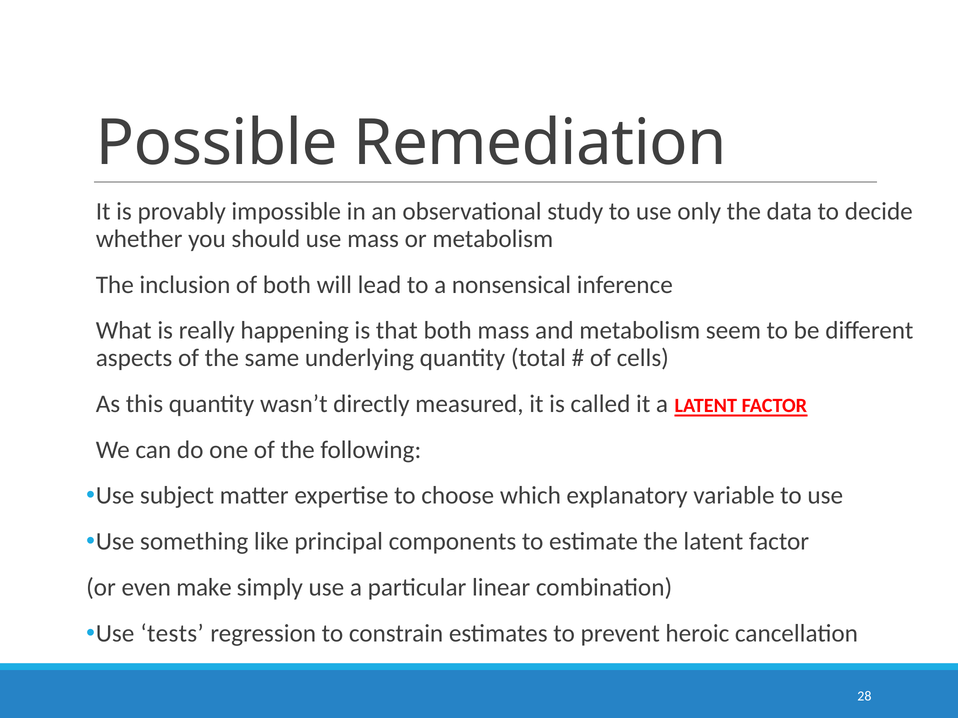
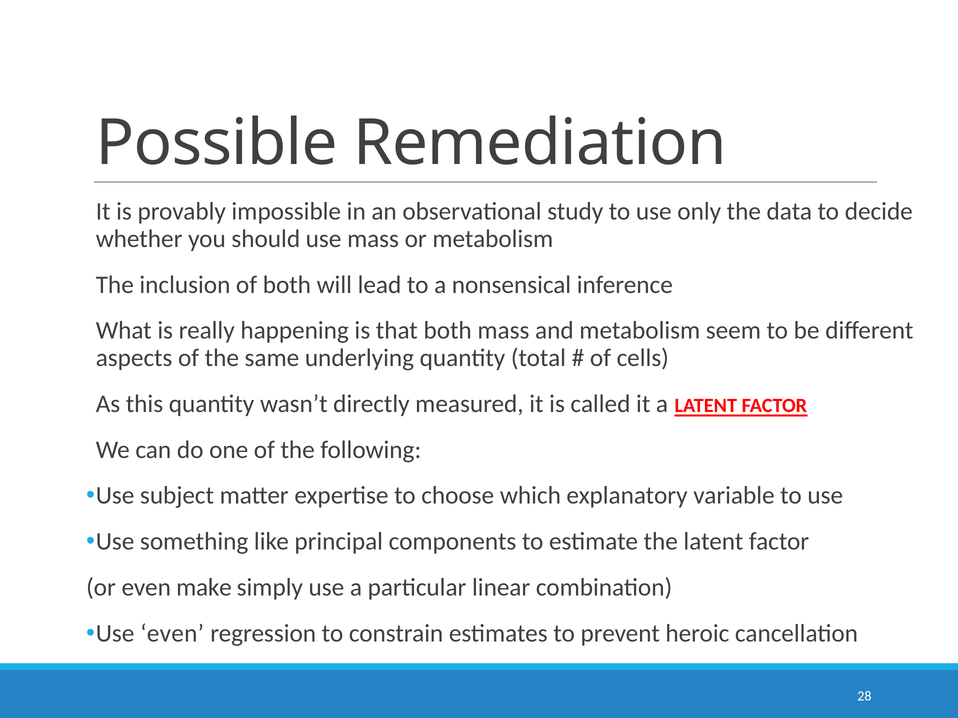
Use tests: tests -> even (172, 634)
